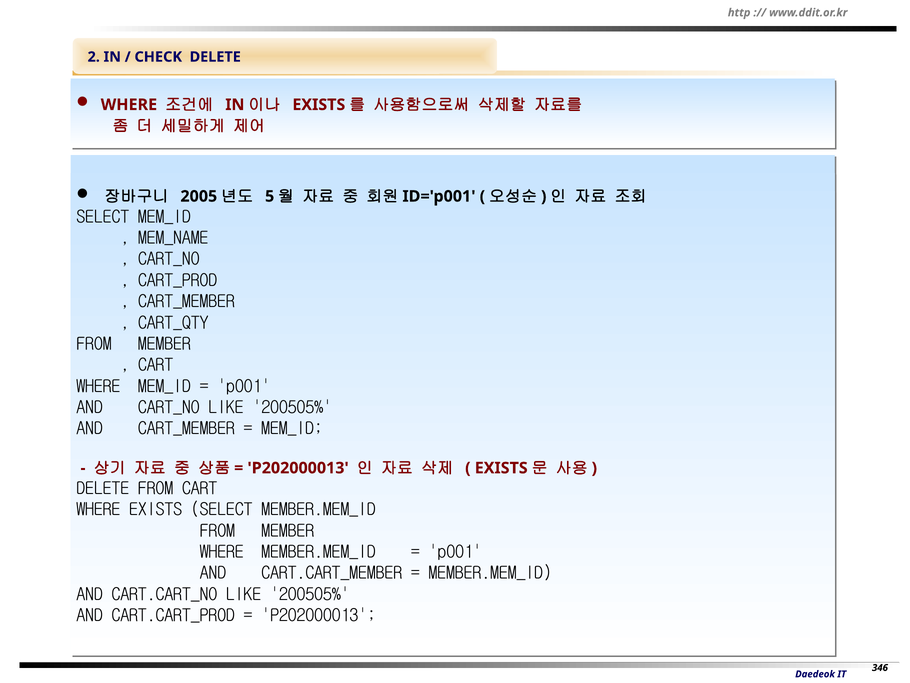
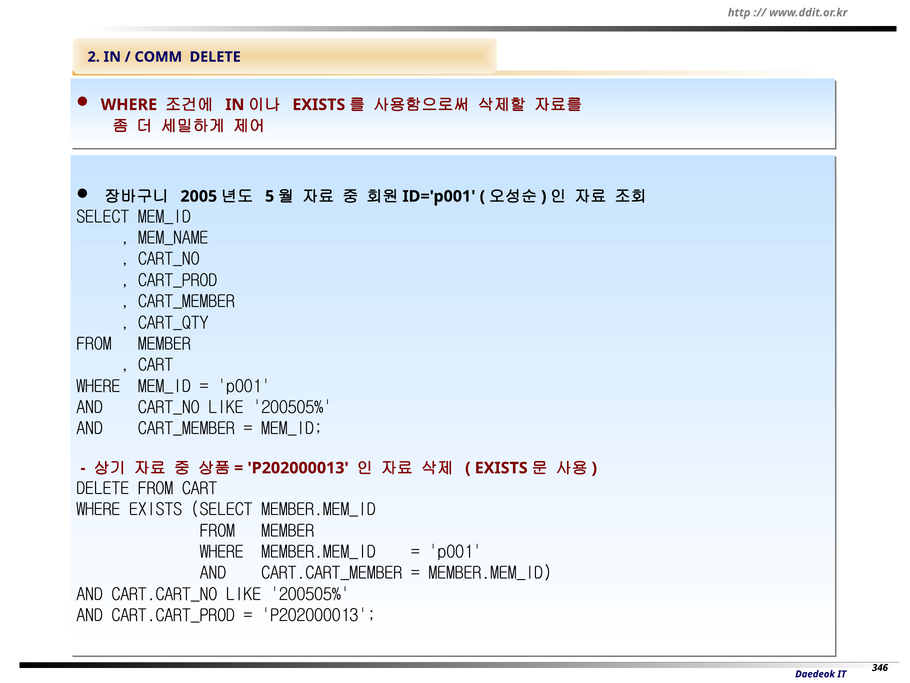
CHECK: CHECK -> COMM (158, 57)
